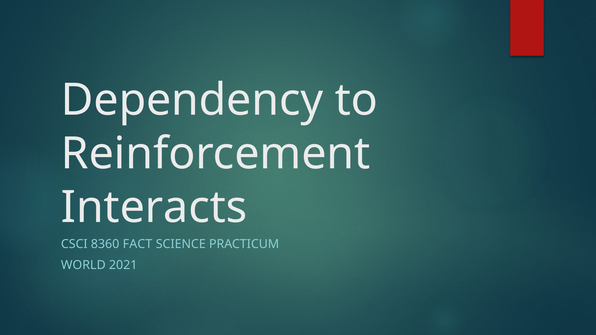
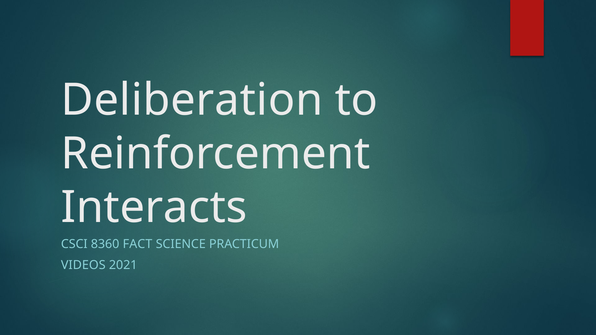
Dependency: Dependency -> Deliberation (192, 100)
WORLD: WORLD -> VIDEOS (83, 265)
